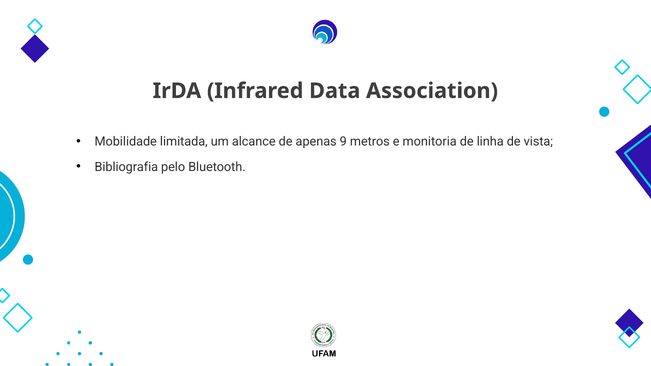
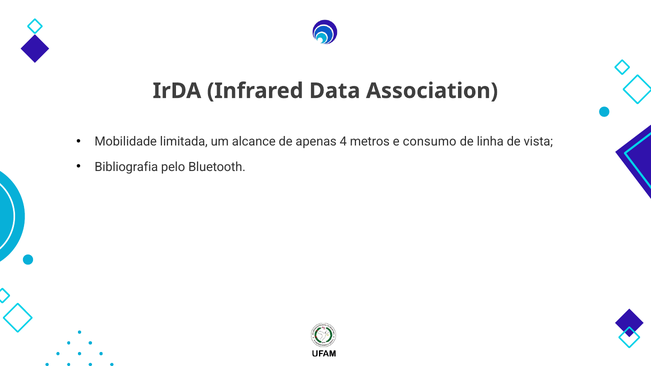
9: 9 -> 4 (343, 142)
monitoria: monitoria -> consumo (430, 142)
